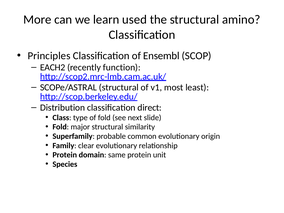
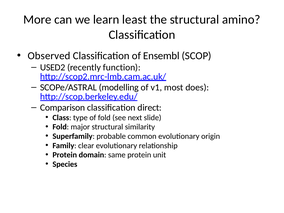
used: used -> least (135, 20)
Principles: Principles -> Observed (49, 56)
EACH2: EACH2 -> USED2 (53, 67)
SCOPe/ASTRAL structural: structural -> modelling (119, 87)
least: least -> does (197, 87)
Distribution: Distribution -> Comparison (63, 108)
